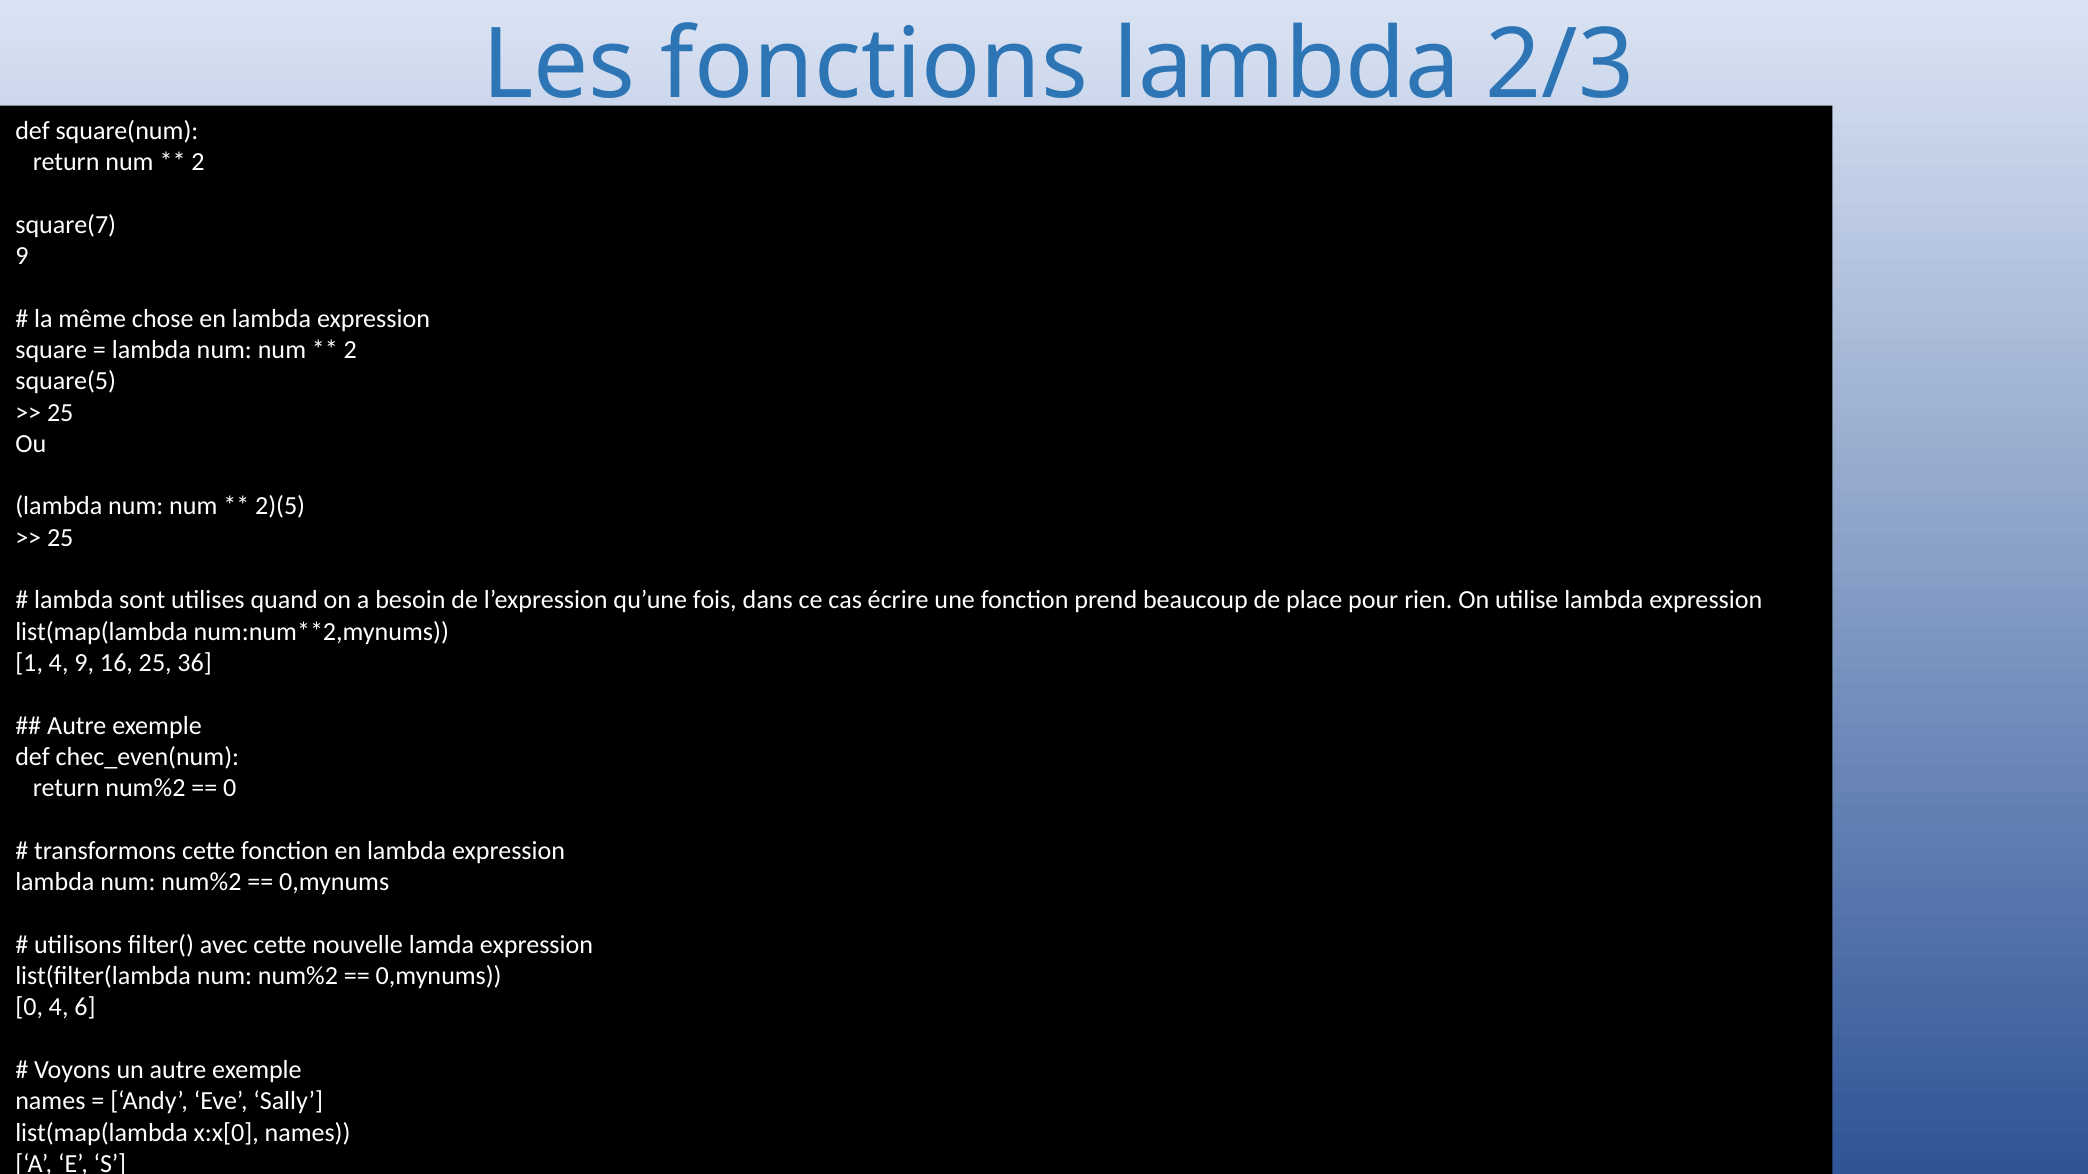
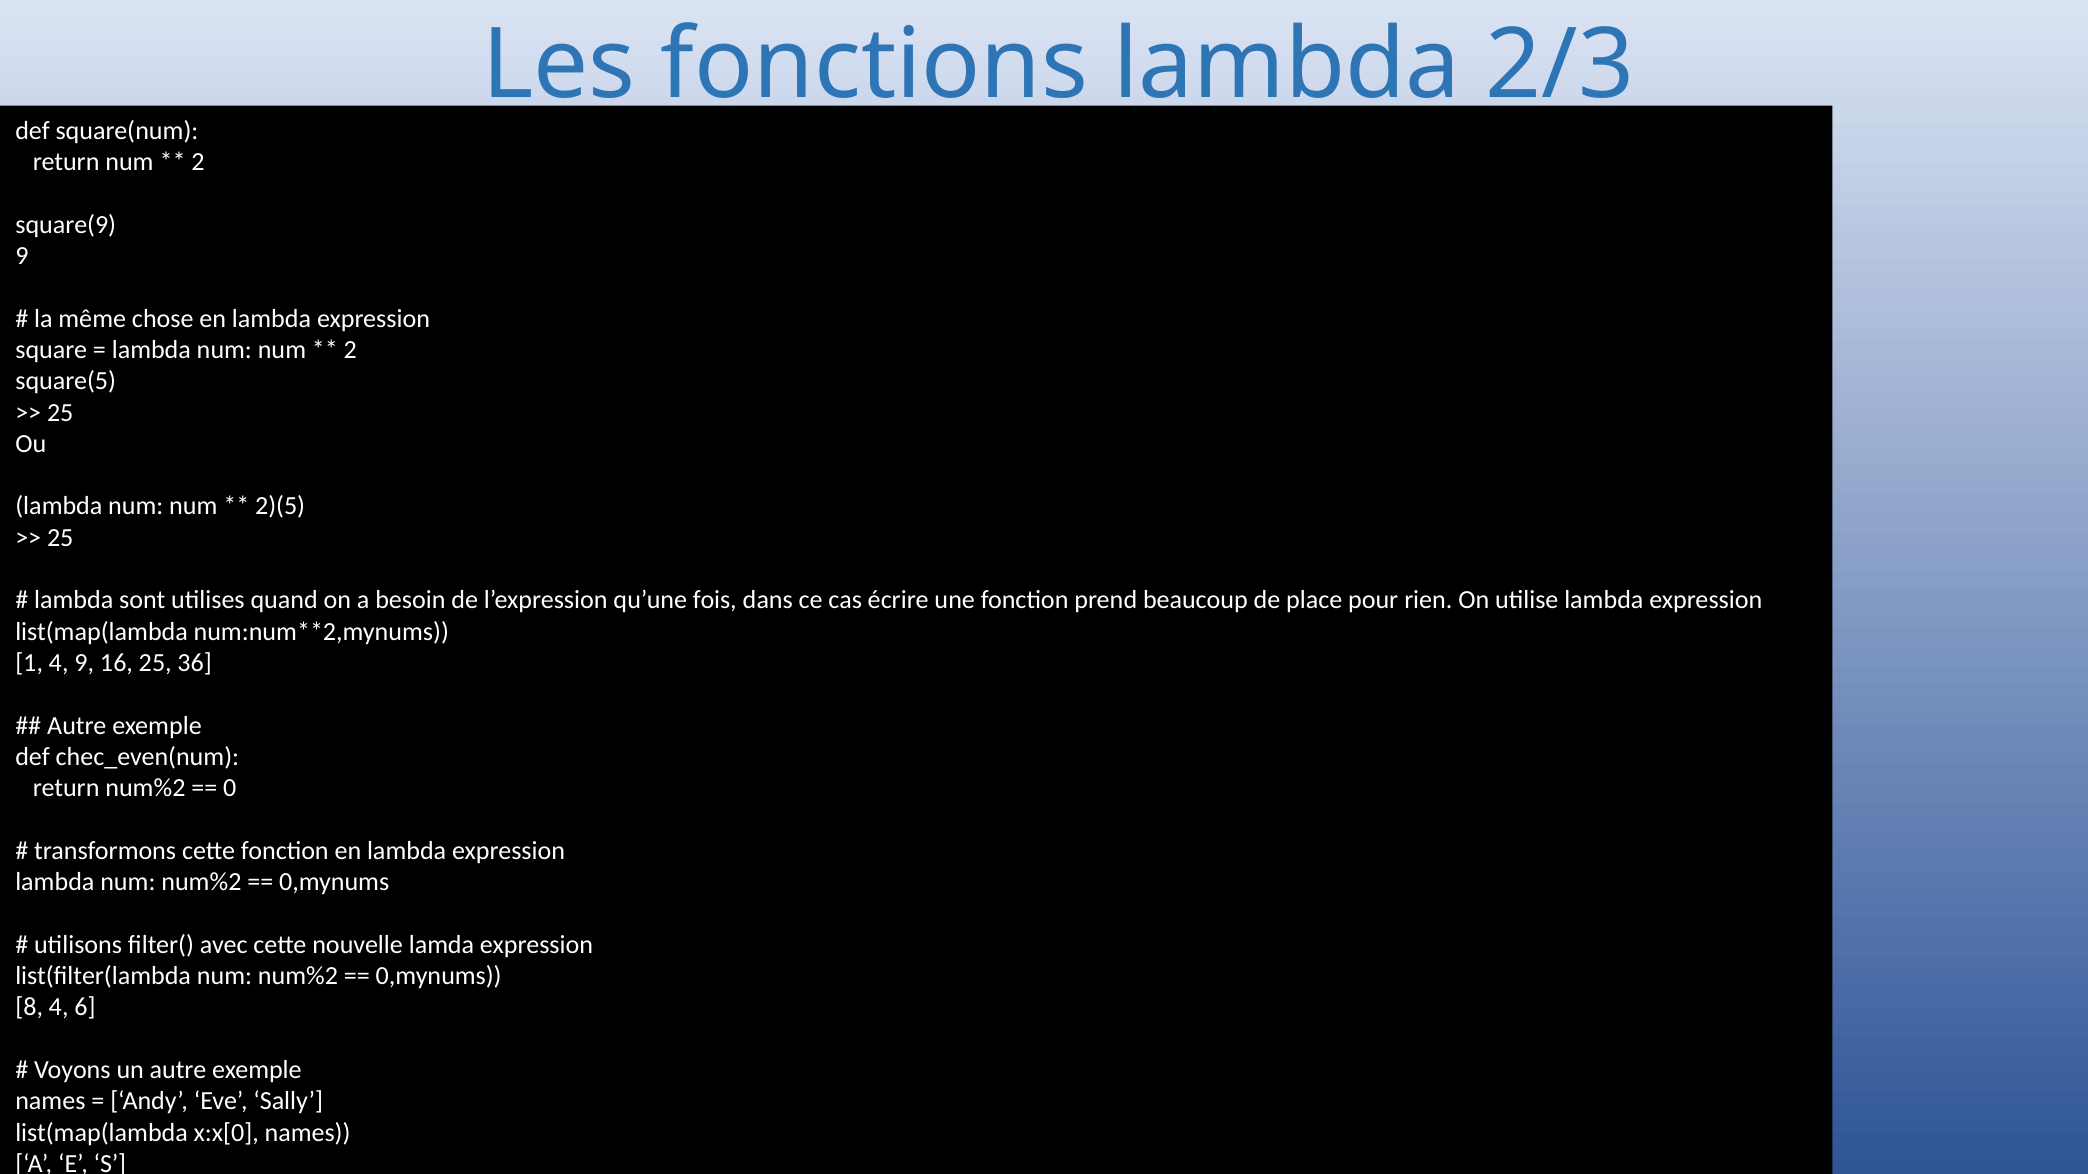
square(7: square(7 -> square(9 (66, 225)
0: 0 -> 8 (29, 1008)
